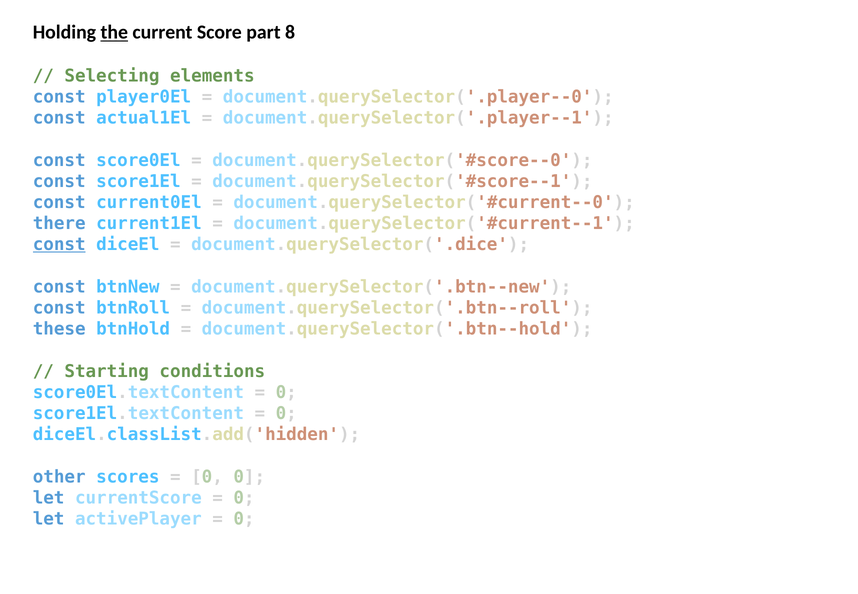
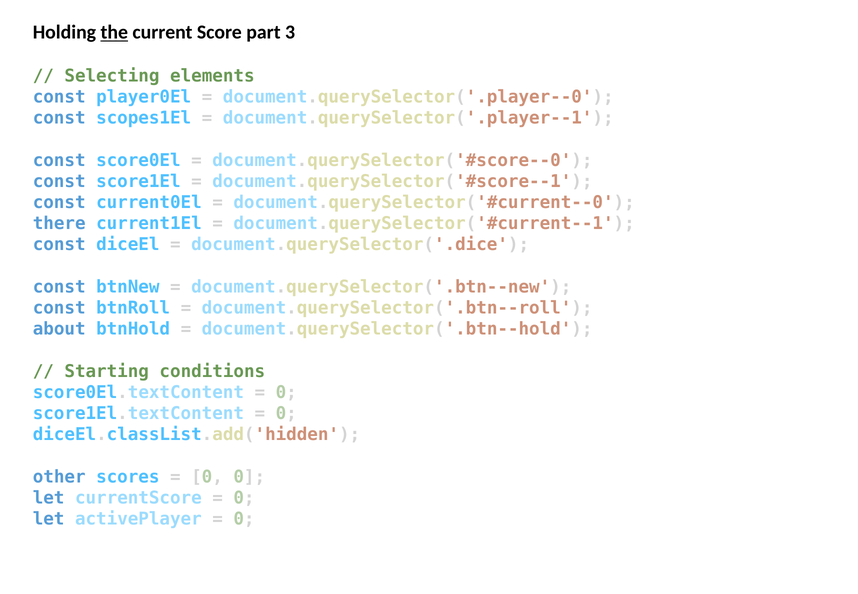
8: 8 -> 3 (290, 32)
actual1El: actual1El -> scopes1El (144, 118)
const underline: present -> none (59, 245)
these: these -> about (59, 329)
